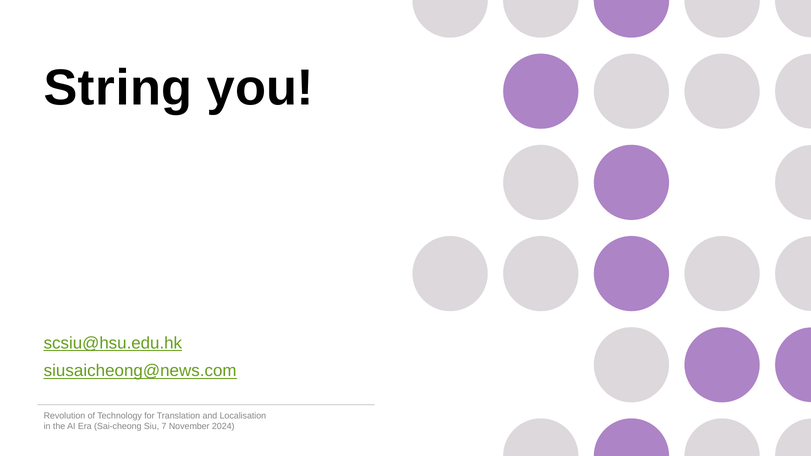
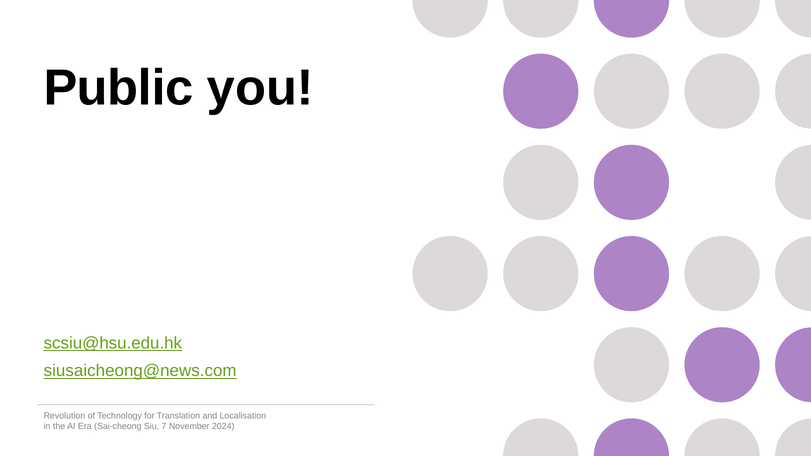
String: String -> Public (118, 88)
